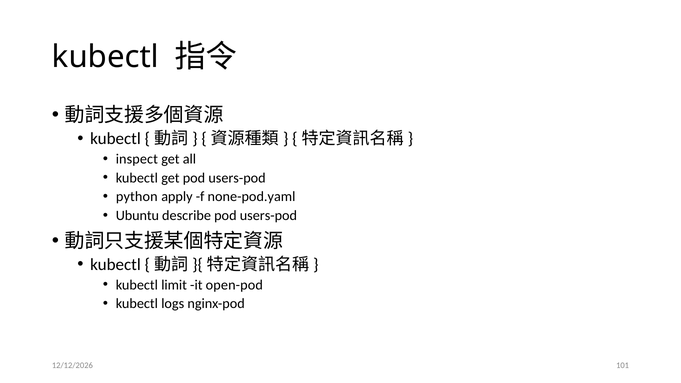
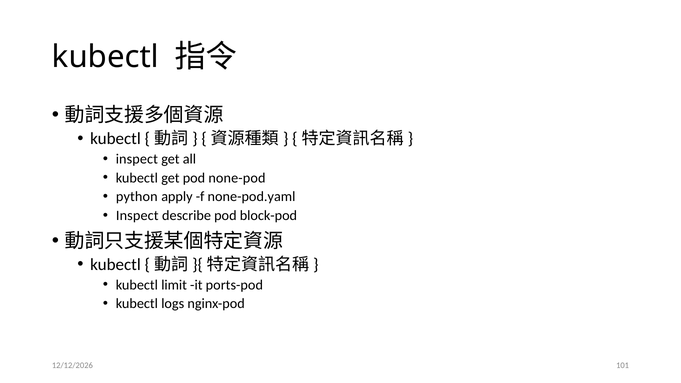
get pod users-pod: users-pod -> none-pod (237, 178)
Ubuntu: Ubuntu -> Inspect (137, 216)
describe pod users-pod: users-pod -> block-pod (268, 216)
open-pod: open-pod -> ports-pod (234, 285)
